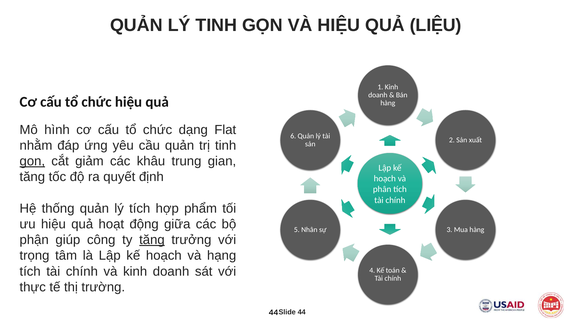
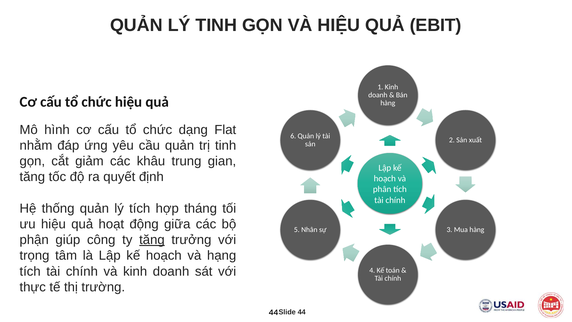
LIỆU: LIỆU -> EBIT (436, 25)
gọn underline: present -> none (32, 161)
phẩm: phẩm -> tháng (201, 208)
